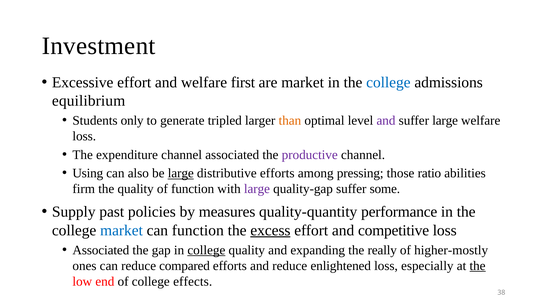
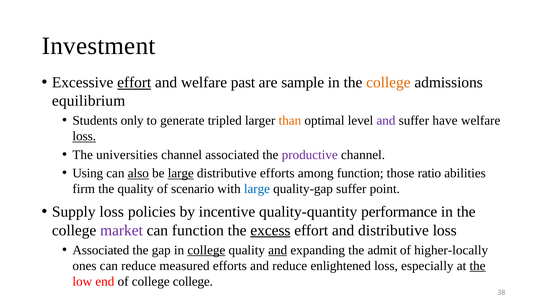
effort underline: none -> present (134, 83)
first: first -> past (243, 83)
are market: market -> sample (303, 83)
college colour: blue -> orange (388, 83)
suffer large: large -> have (445, 121)
loss underline: none -> present (84, 137)
expenditure: expenditure -> universities (127, 155)
also underline: none -> present (138, 174)
among pressing: pressing -> function (360, 174)
of function: function -> scenario (193, 189)
large colour: purple -> blue (257, 189)
some: some -> point (385, 189)
Supply past: past -> loss (112, 212)
measures: measures -> incentive (227, 212)
market colour: blue -> purple (121, 231)
and competitive: competitive -> distributive (393, 231)
and underline: none -> present (278, 251)
really: really -> admit (382, 251)
higher-mostly: higher-mostly -> higher-locally (451, 251)
compared: compared -> measured (184, 266)
college effects: effects -> college (193, 282)
